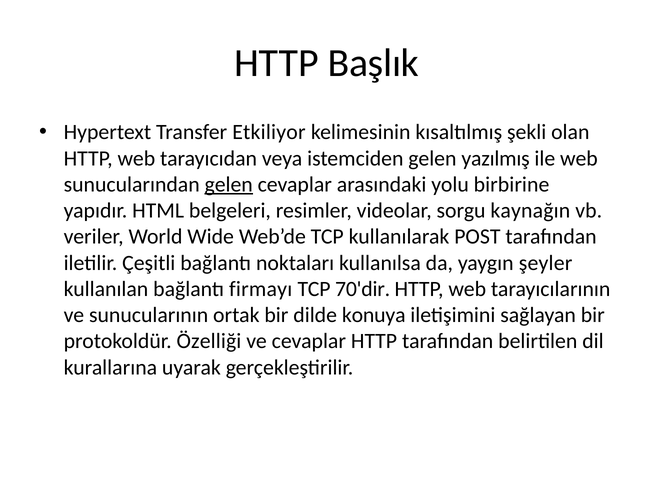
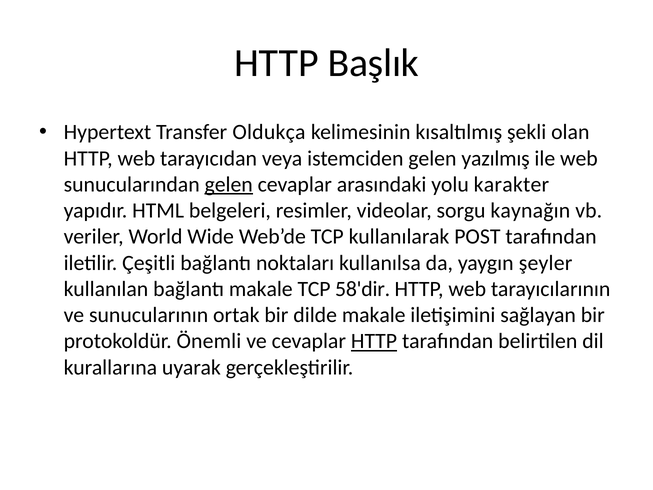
Etkiliyor: Etkiliyor -> Oldukça (269, 132)
birbirine: birbirine -> karakter (511, 184)
bağlantı firmayı: firmayı -> makale (261, 289)
70'dir: 70'dir -> 58'dir (363, 289)
dilde konuya: konuya -> makale (374, 315)
Özelliği: Özelliği -> Önemli (209, 341)
HTTP underline: none -> present (374, 341)
